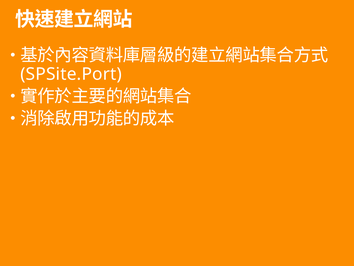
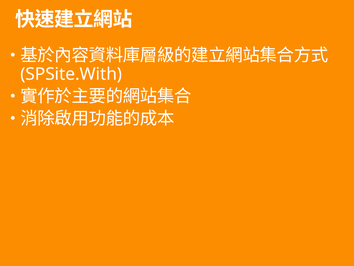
SPSite.Port: SPSite.Port -> SPSite.With (71, 74)
